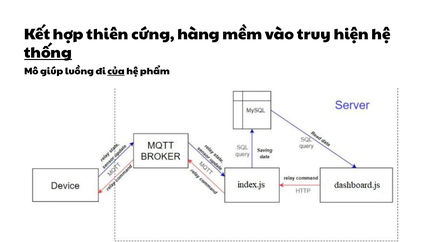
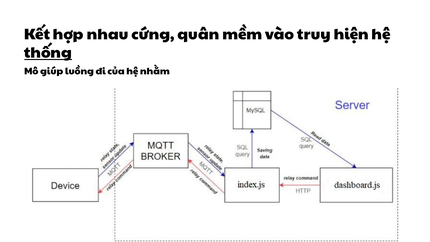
thiên: thiên -> nhau (108, 34)
hàng: hàng -> quân (198, 34)
của underline: present -> none (116, 71)
phẩm: phẩm -> nhằm (155, 71)
